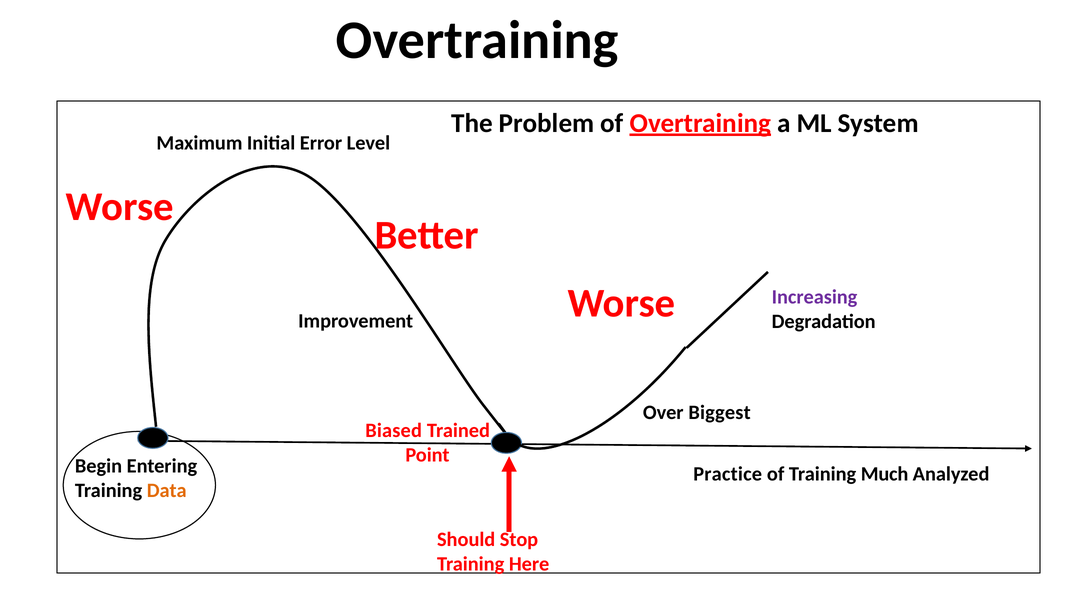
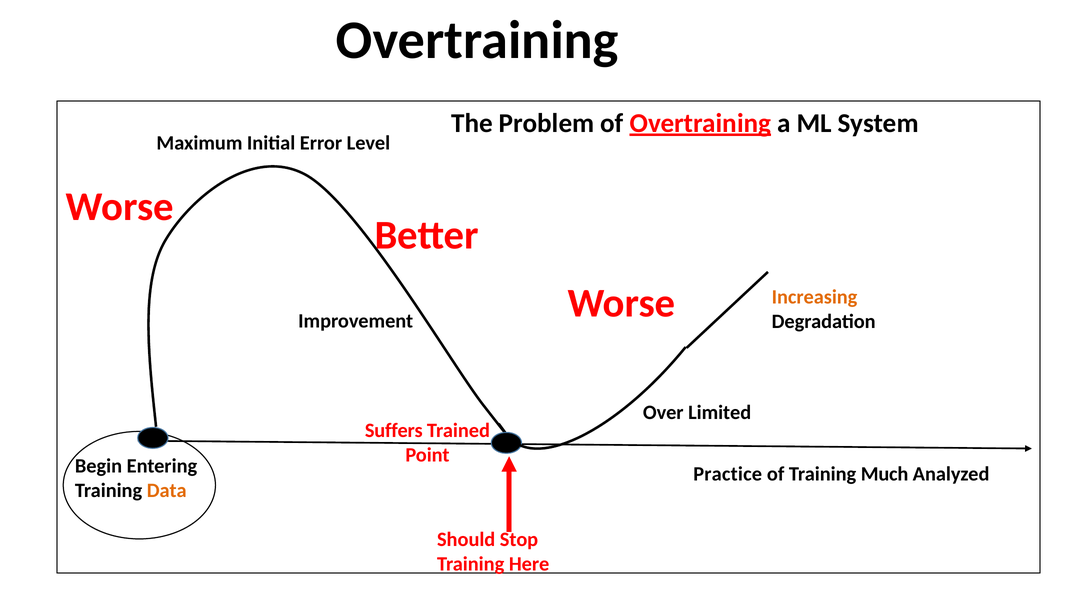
Increasing colour: purple -> orange (815, 297)
Biggest: Biggest -> Limited (720, 412)
Biased: Biased -> Suffers (394, 431)
